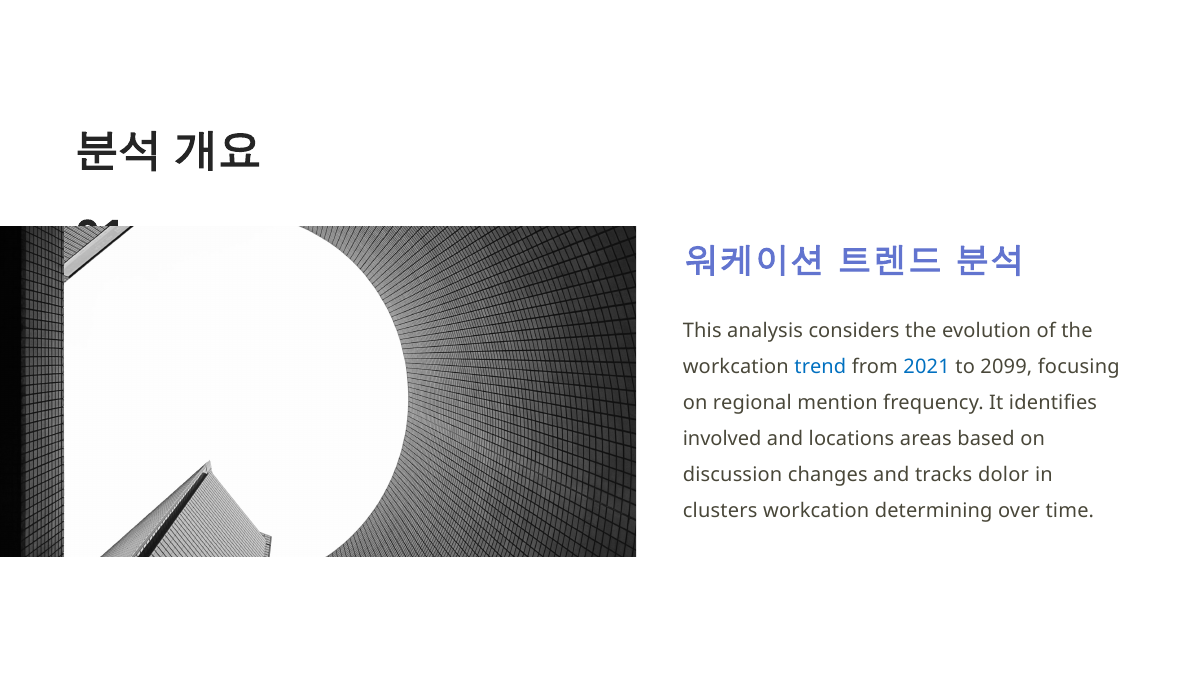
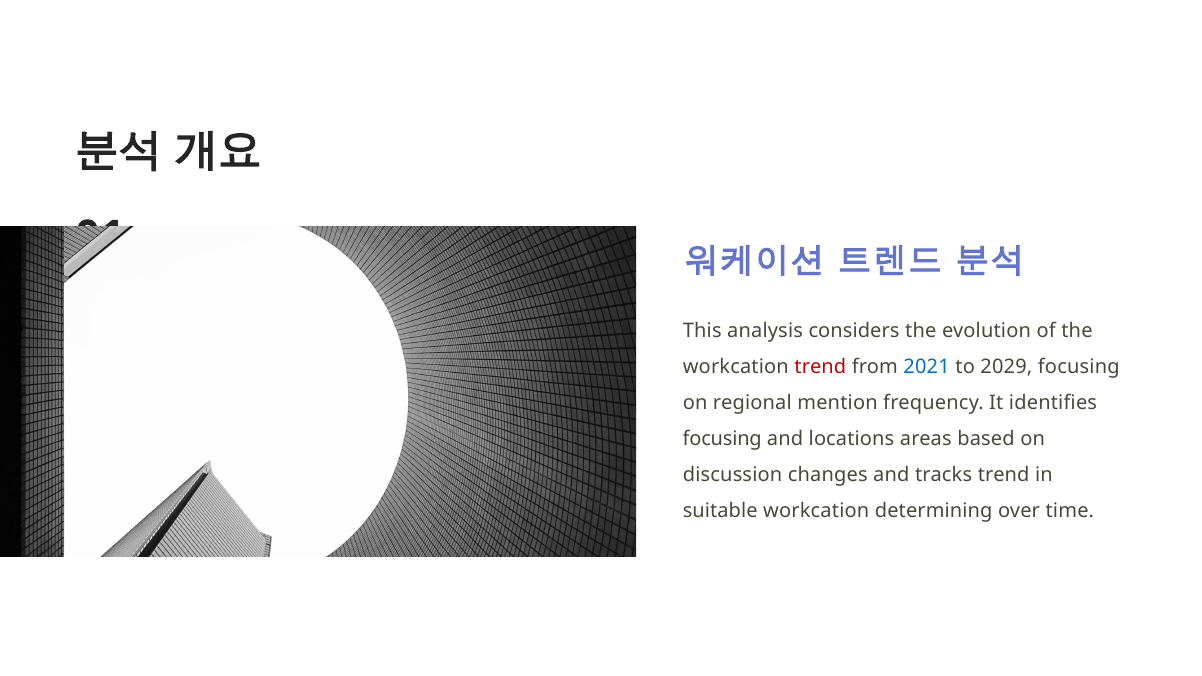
trend colour: blue -> red (820, 367)
2099: 2099 -> 2029 (1006, 367)
involved: involved -> focusing (722, 439)
tracks dolor: dolor -> trend (1004, 475)
clusters: clusters -> suitable (720, 511)
